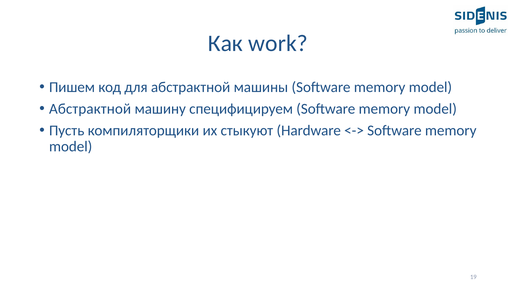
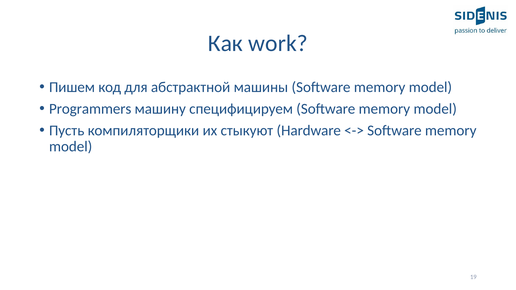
Абстрактной: Абстрактной -> Programmers (90, 109)
